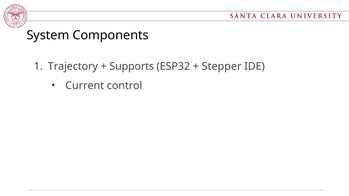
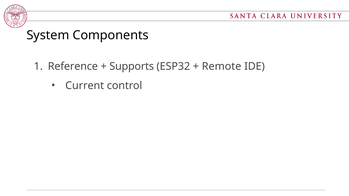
Trajectory: Trajectory -> Reference (73, 67)
Stepper: Stepper -> Remote (222, 67)
